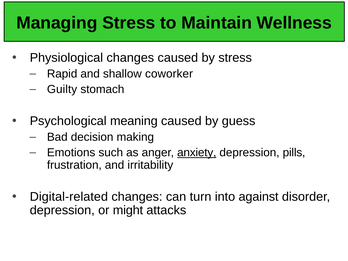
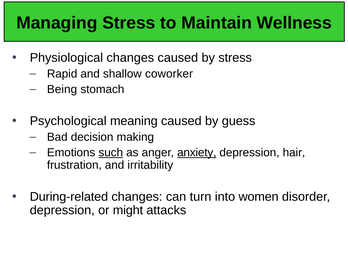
Guilty: Guilty -> Being (62, 89)
such underline: none -> present (111, 153)
pills: pills -> hair (294, 153)
Digital-related: Digital-related -> During-related (69, 197)
against: against -> women (259, 197)
